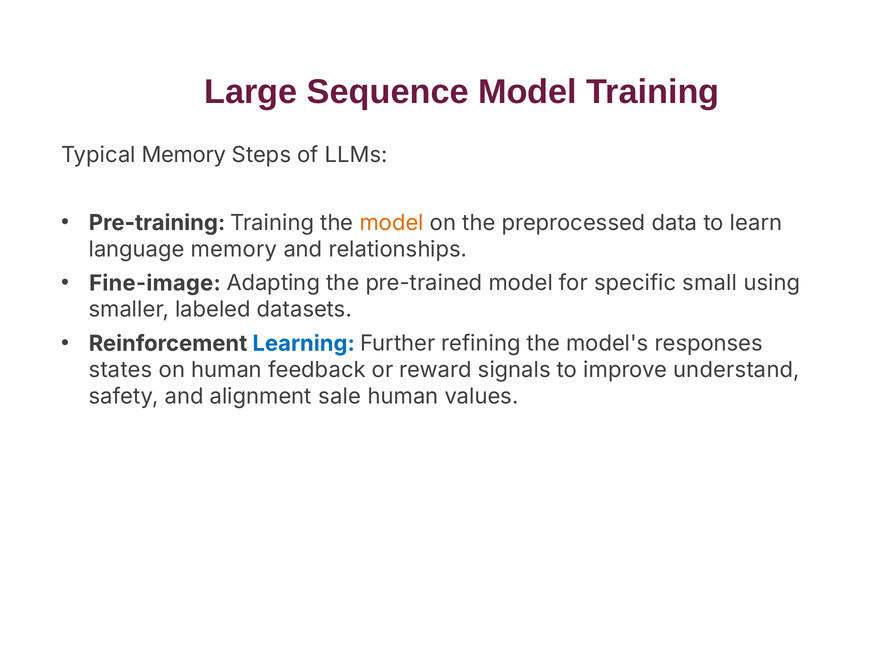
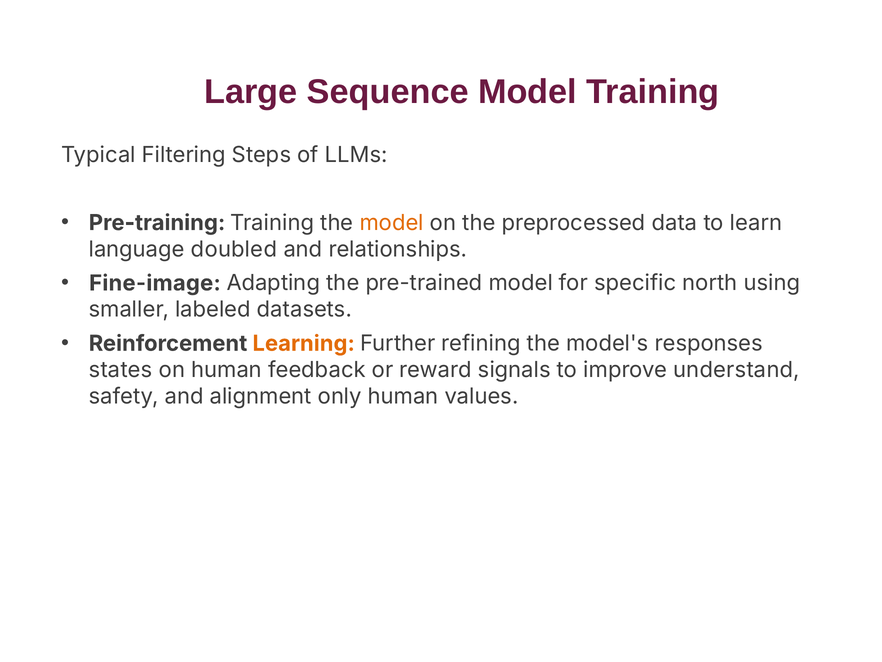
Typical Memory: Memory -> Filtering (184, 155)
language memory: memory -> doubled (234, 249)
small: small -> north (710, 283)
Learning colour: blue -> orange (304, 343)
sale: sale -> only (340, 396)
